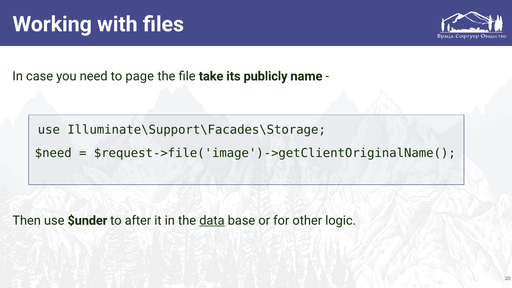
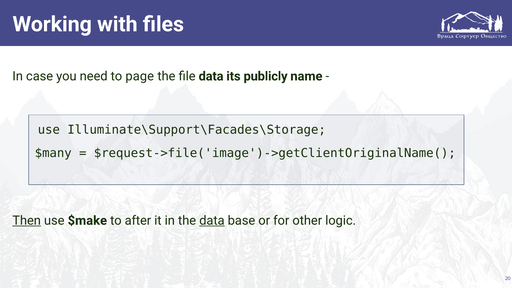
file take: take -> data (211, 76)
$need: $need -> $many (53, 153)
Then underline: none -> present (27, 221)
$under: $under -> $make (87, 221)
